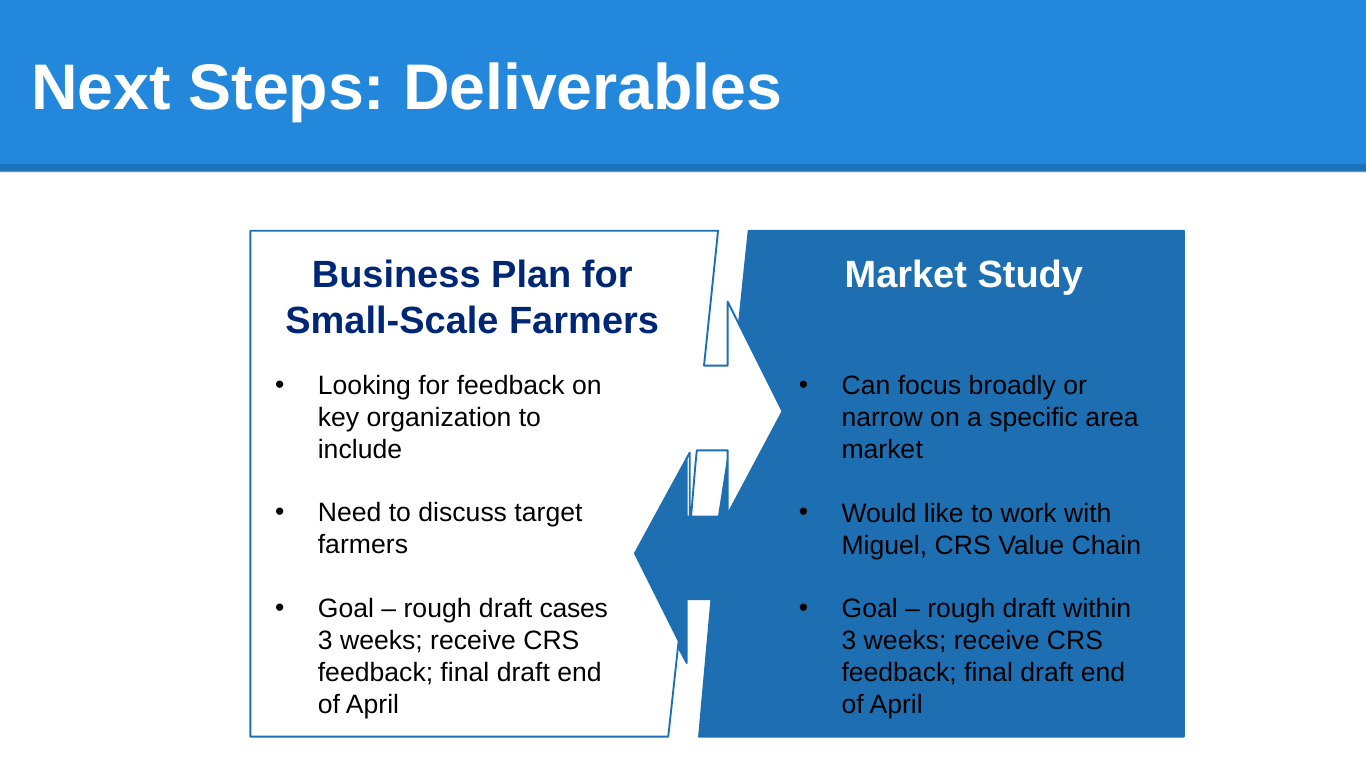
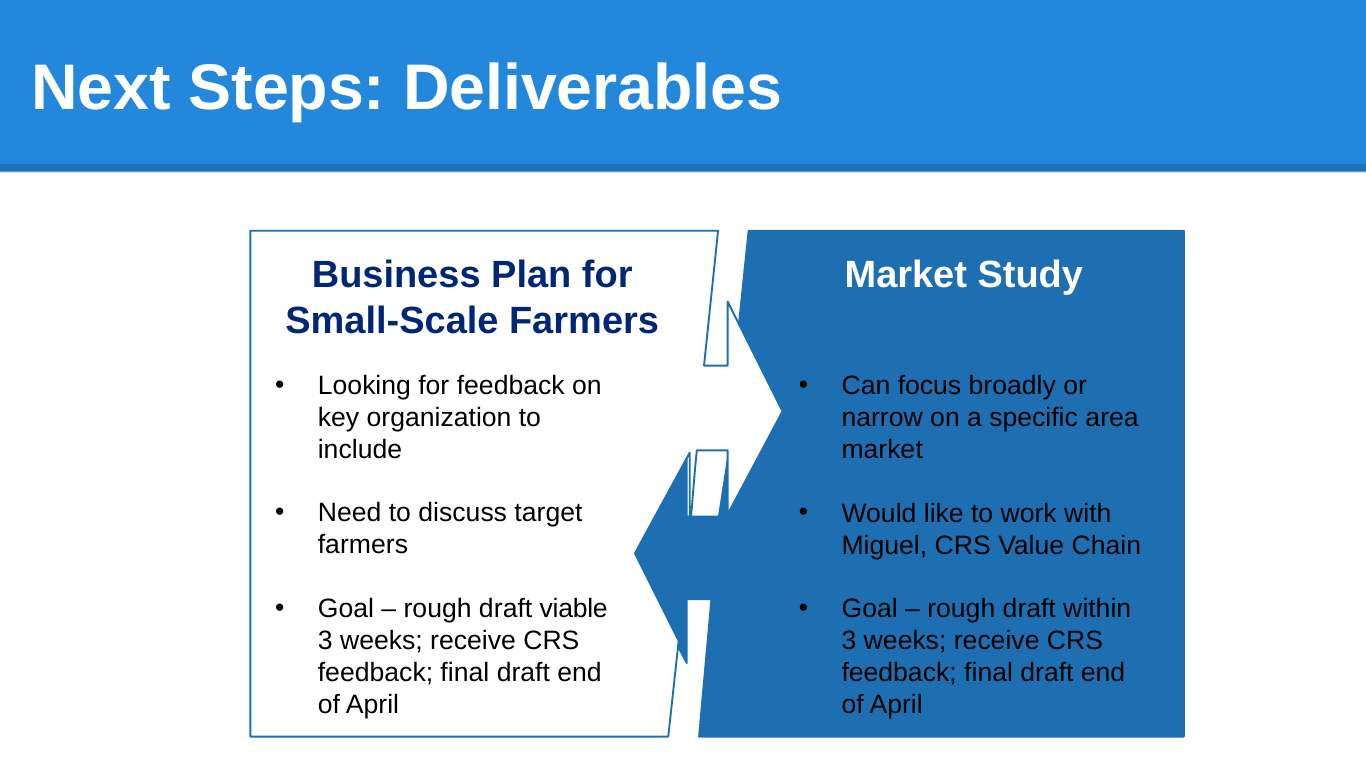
cases: cases -> viable (574, 609)
